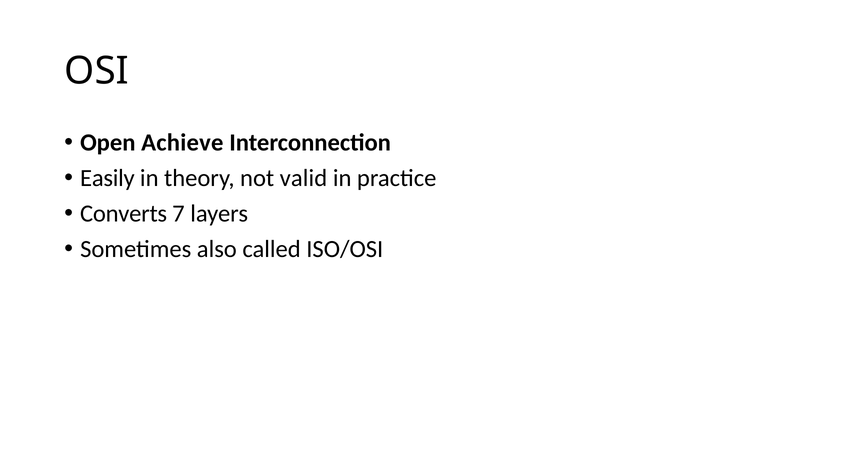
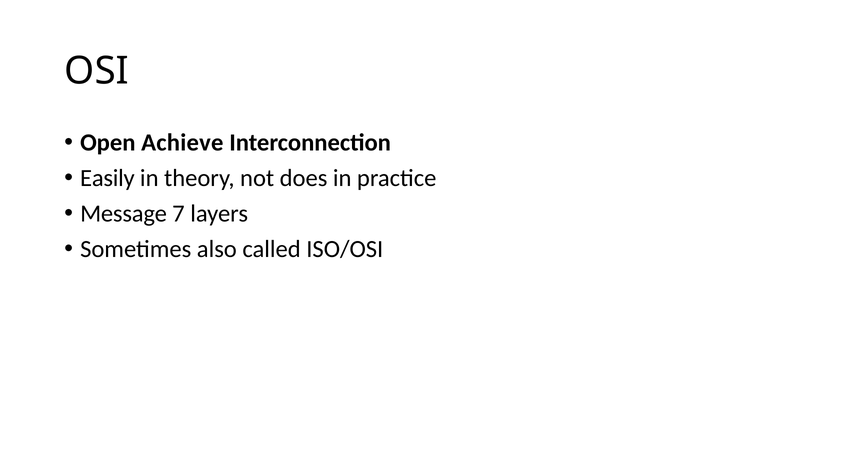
valid: valid -> does (304, 178)
Converts: Converts -> Message (124, 213)
